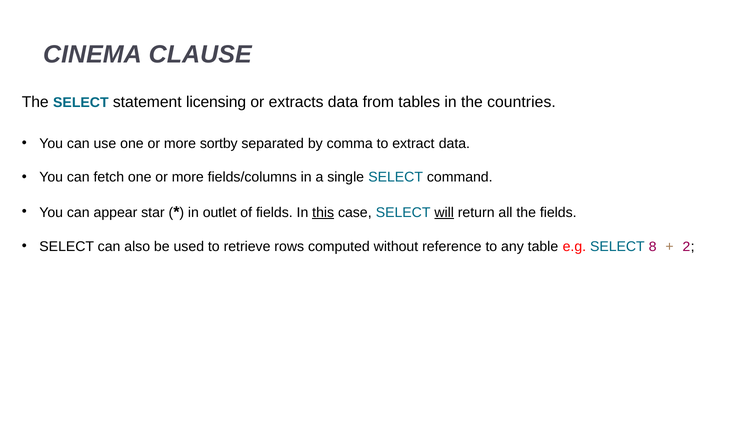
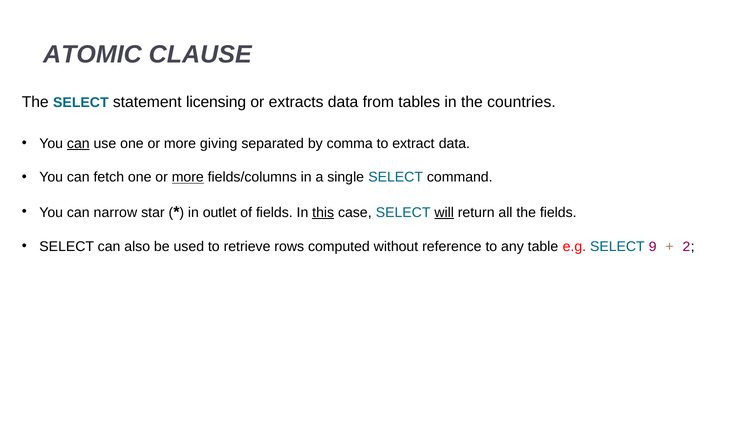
CINEMA: CINEMA -> ATOMIC (92, 54)
can underline: none -> present (78, 144)
sortby: sortby -> giving (219, 144)
more underline: none -> present (188, 177)
appear: appear -> narrow (115, 213)
8: 8 -> 9 (653, 247)
